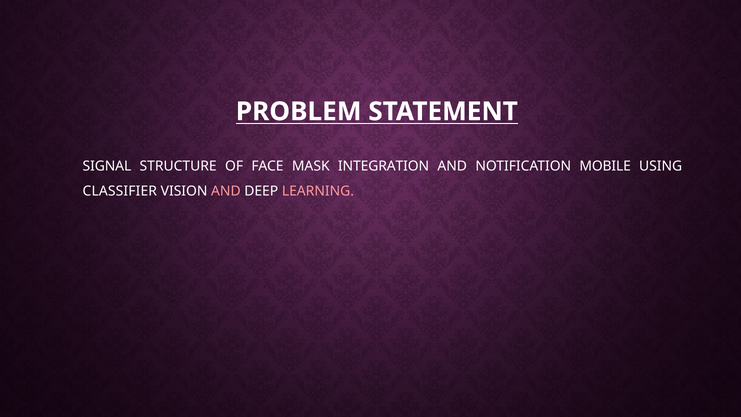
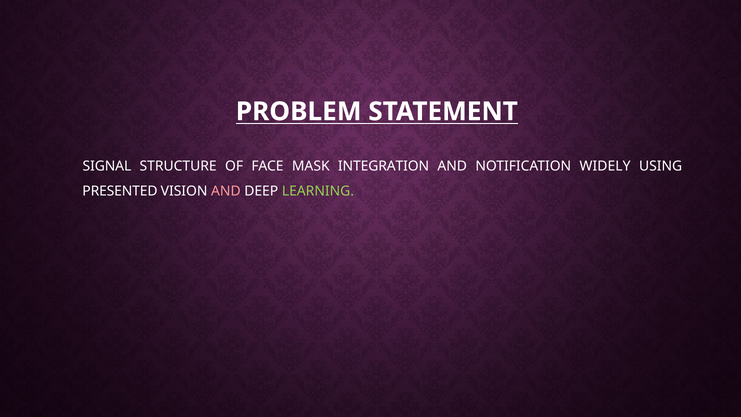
MOBILE: MOBILE -> WIDELY (605, 166)
CLASSIFIER: CLASSIFIER -> PRESENTED (120, 191)
LEARNING colour: pink -> light green (318, 191)
